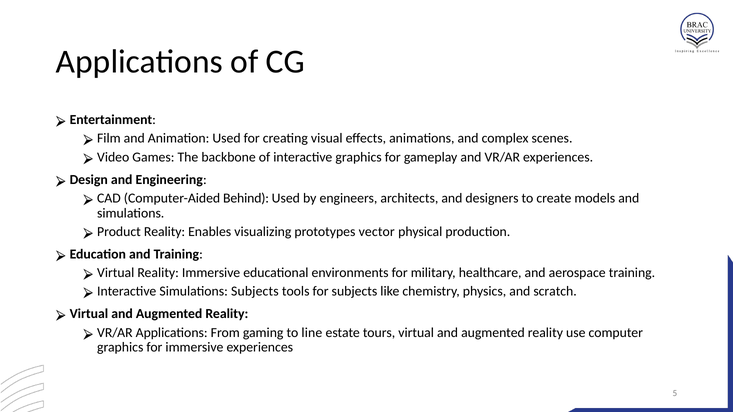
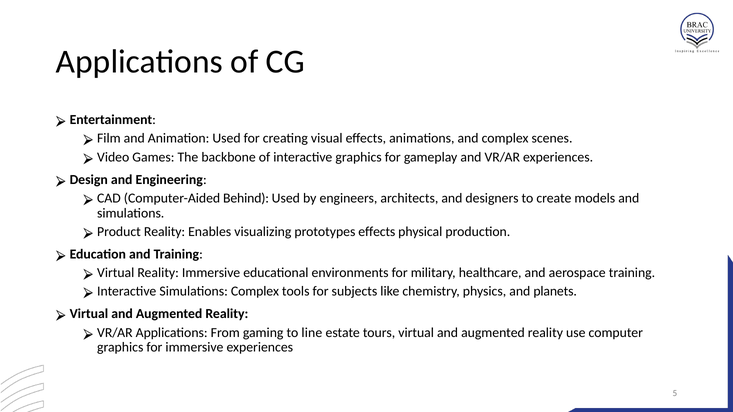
prototypes vector: vector -> effects (377, 232)
Simulations Subjects: Subjects -> Complex (255, 292)
scratch: scratch -> planets (555, 292)
